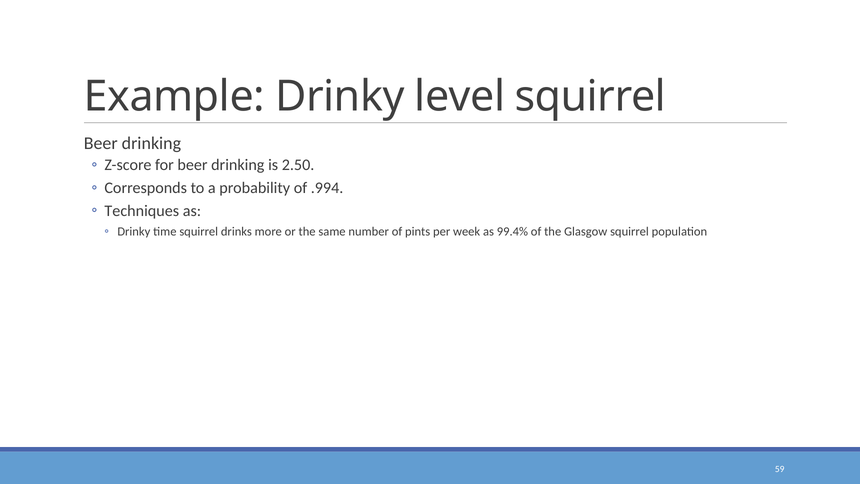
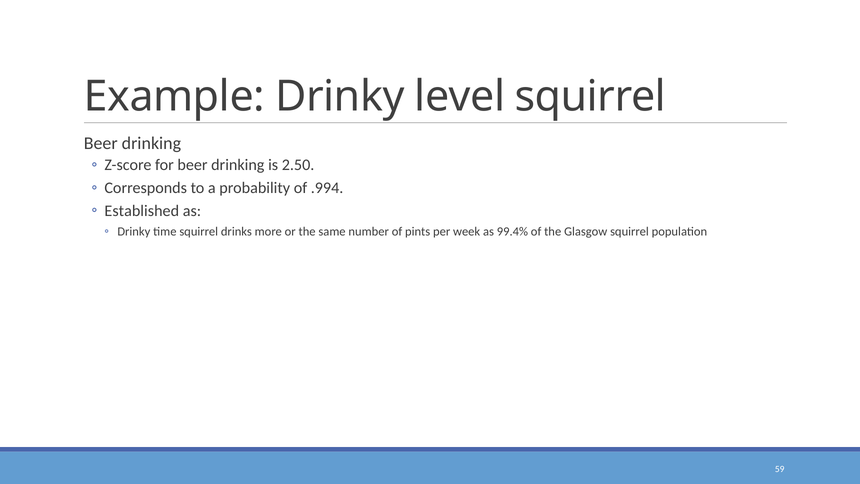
Techniques: Techniques -> Established (142, 211)
